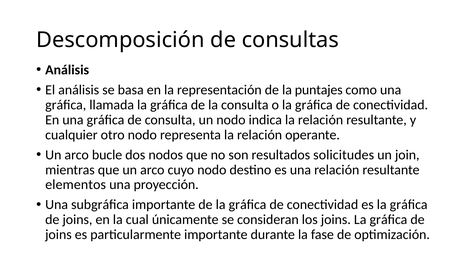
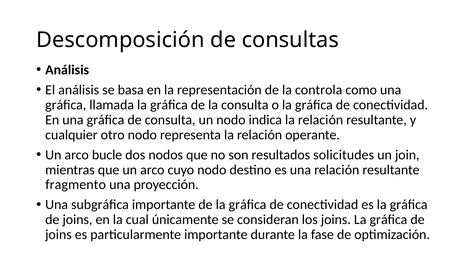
puntajes: puntajes -> controla (319, 90)
elementos: elementos -> fragmento (76, 185)
